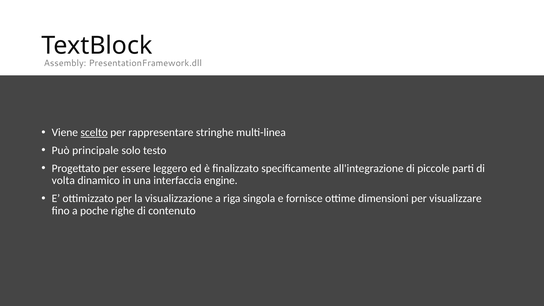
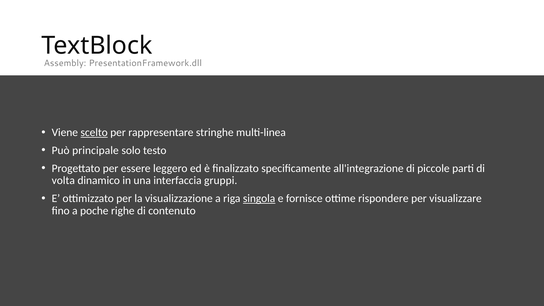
engine: engine -> gruppi (221, 181)
singola underline: none -> present (259, 198)
dimensioni: dimensioni -> rispondere (383, 198)
